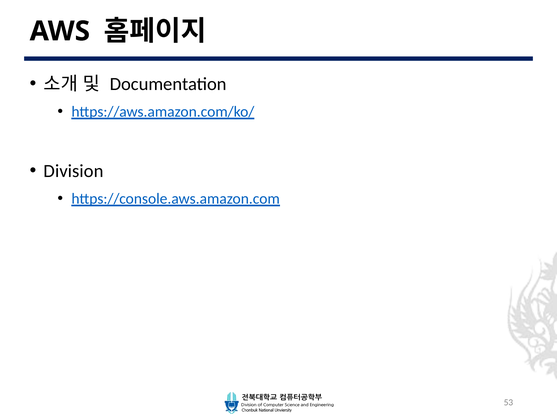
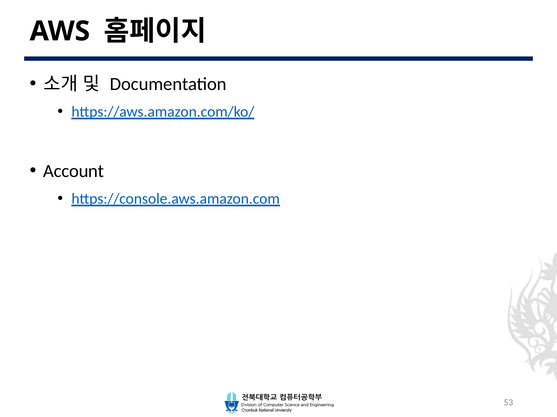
Division: Division -> Account (74, 171)
